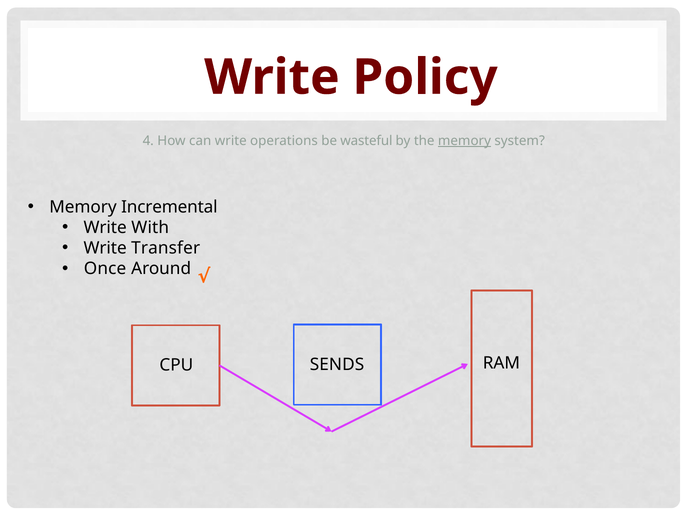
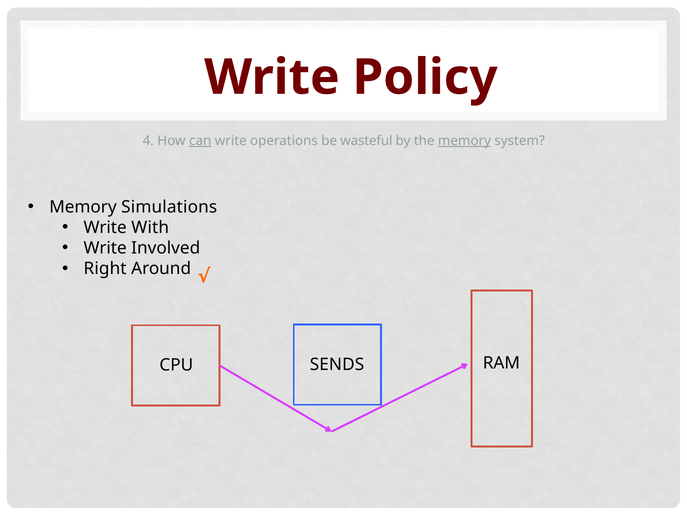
can underline: none -> present (200, 141)
Incremental: Incremental -> Simulations (169, 207)
Transfer: Transfer -> Involved (166, 248)
Once: Once -> Right (105, 269)
